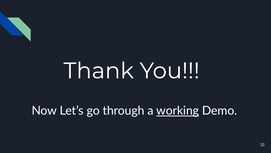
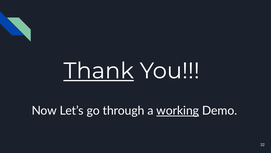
Thank underline: none -> present (99, 71)
